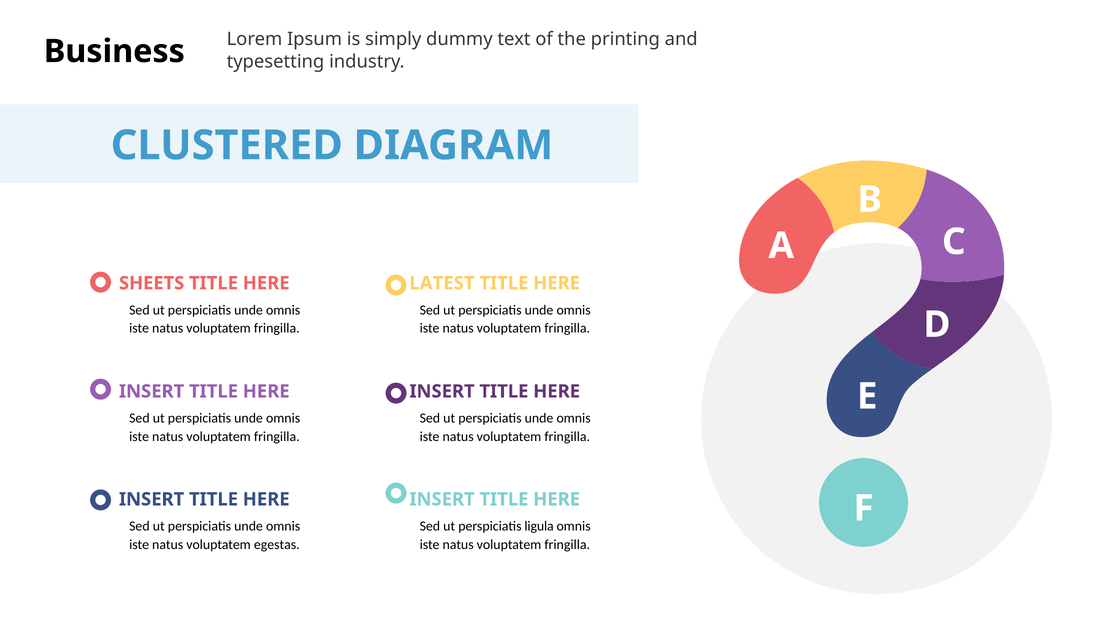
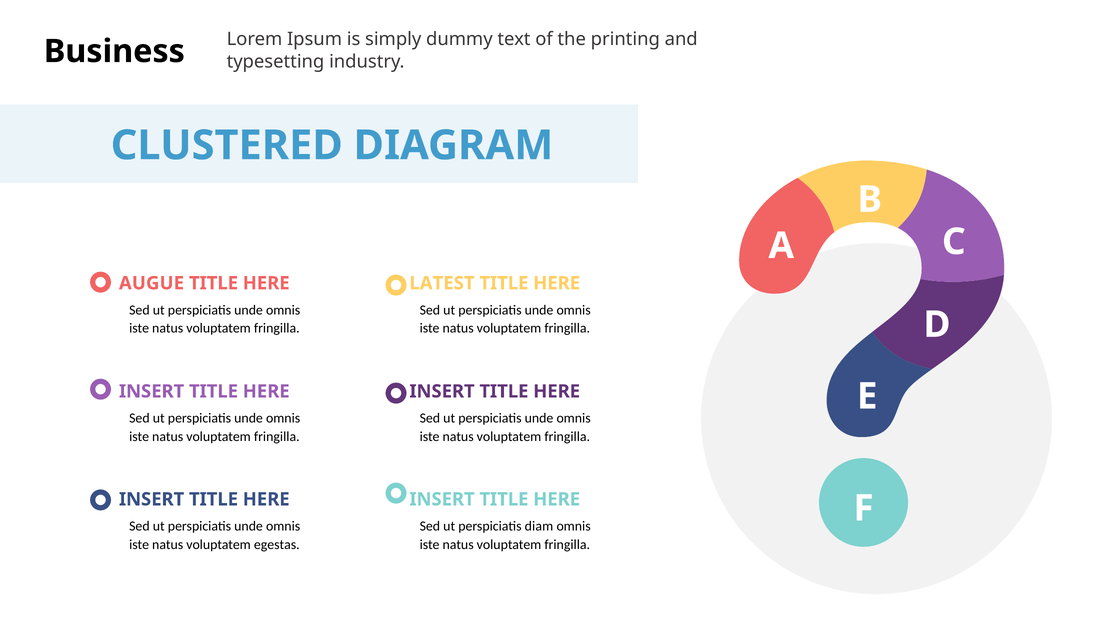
SHEETS: SHEETS -> AUGUE (151, 283)
ligula: ligula -> diam (539, 526)
